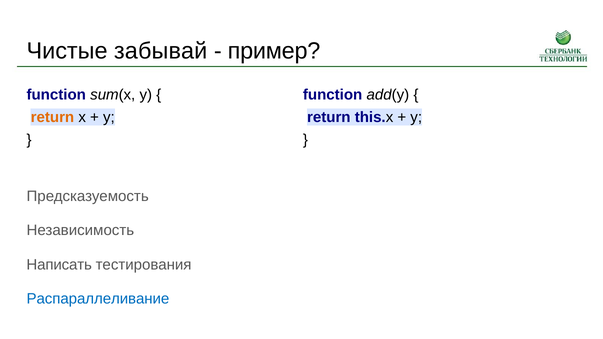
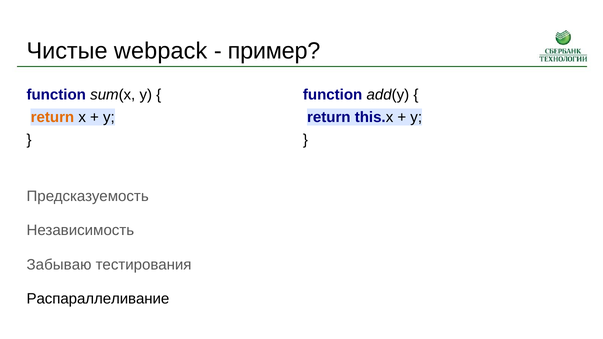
забывай: забывай -> webpack (161, 51)
Написать: Написать -> Забываю (59, 265)
Распараллеливание colour: blue -> black (98, 299)
